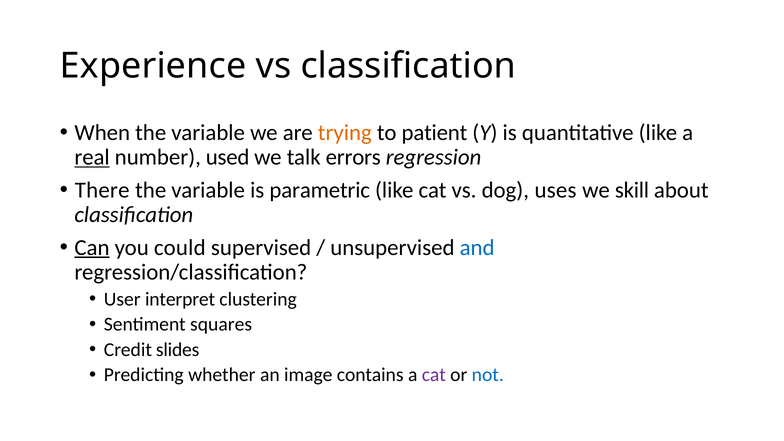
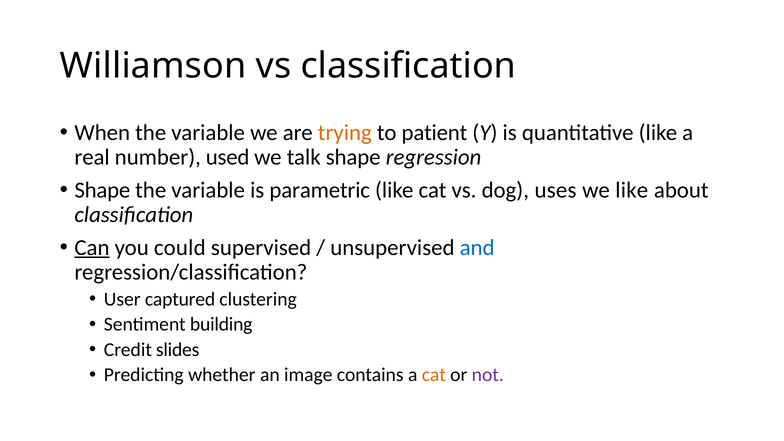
Experience: Experience -> Williamson (153, 66)
real underline: present -> none (92, 157)
talk errors: errors -> shape (353, 157)
There: There -> Shape (102, 190)
we skill: skill -> like (632, 190)
interpret: interpret -> captured (180, 299)
squares: squares -> building (221, 324)
cat colour: purple -> orange (434, 375)
not colour: blue -> purple (488, 375)
